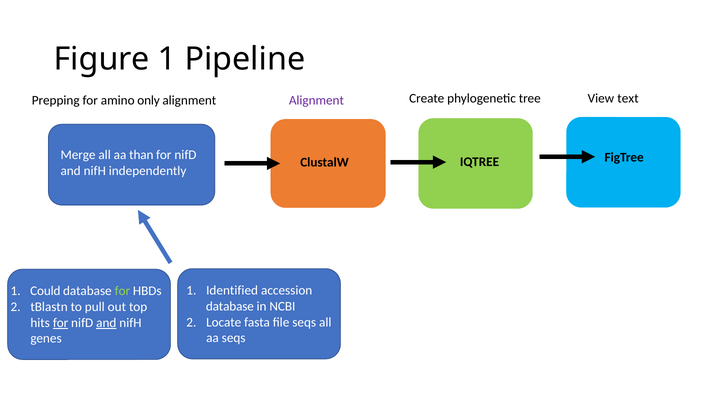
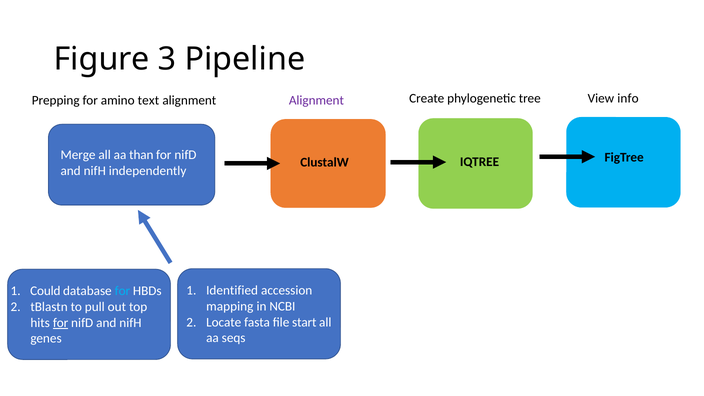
Figure 1: 1 -> 3 (167, 59)
text: text -> info (628, 98)
only: only -> text (148, 101)
for colour: light green -> light blue (122, 291)
database: database -> mapping (230, 306)
file seqs: seqs -> start (304, 322)
and underline: present -> none (106, 323)
